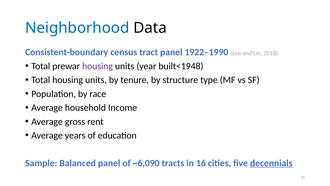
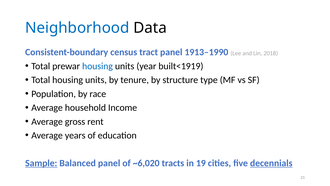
1922–1990: 1922–1990 -> 1913–1990 (206, 52)
housing colour: purple -> blue (98, 66)
built<1948: built<1948 -> built<1919 (181, 66)
Sample underline: none -> present (41, 163)
~6,090: ~6,090 -> ~6,020 (146, 163)
16: 16 -> 19 (201, 163)
